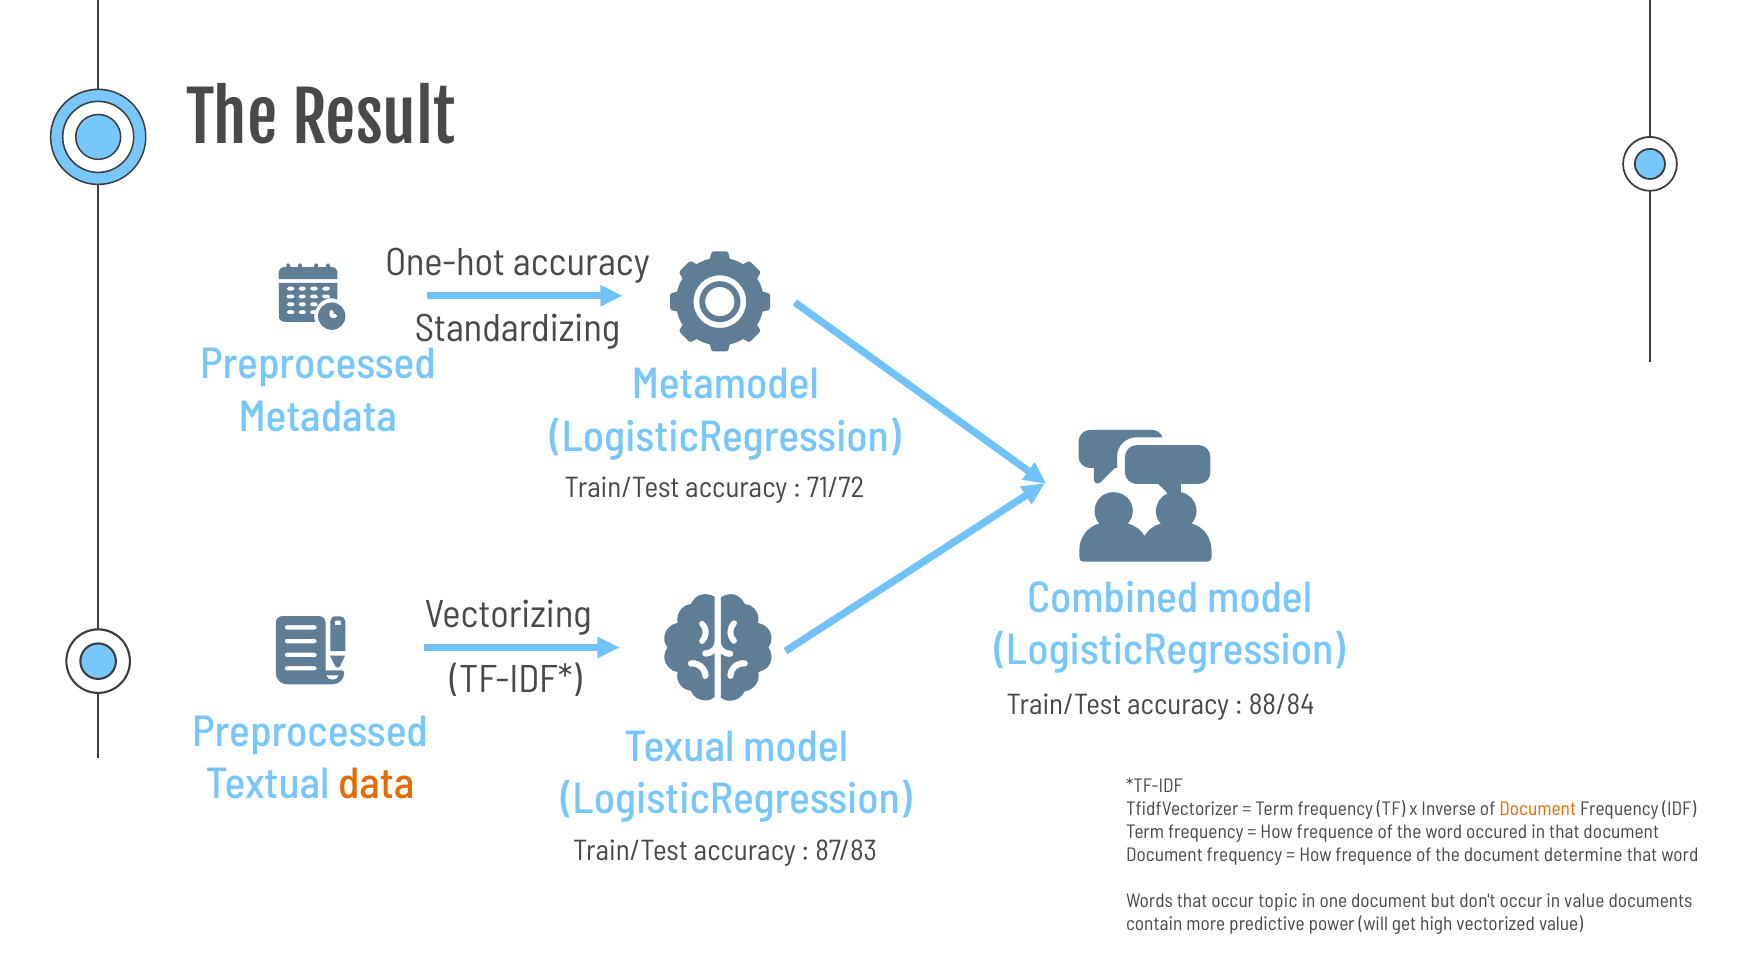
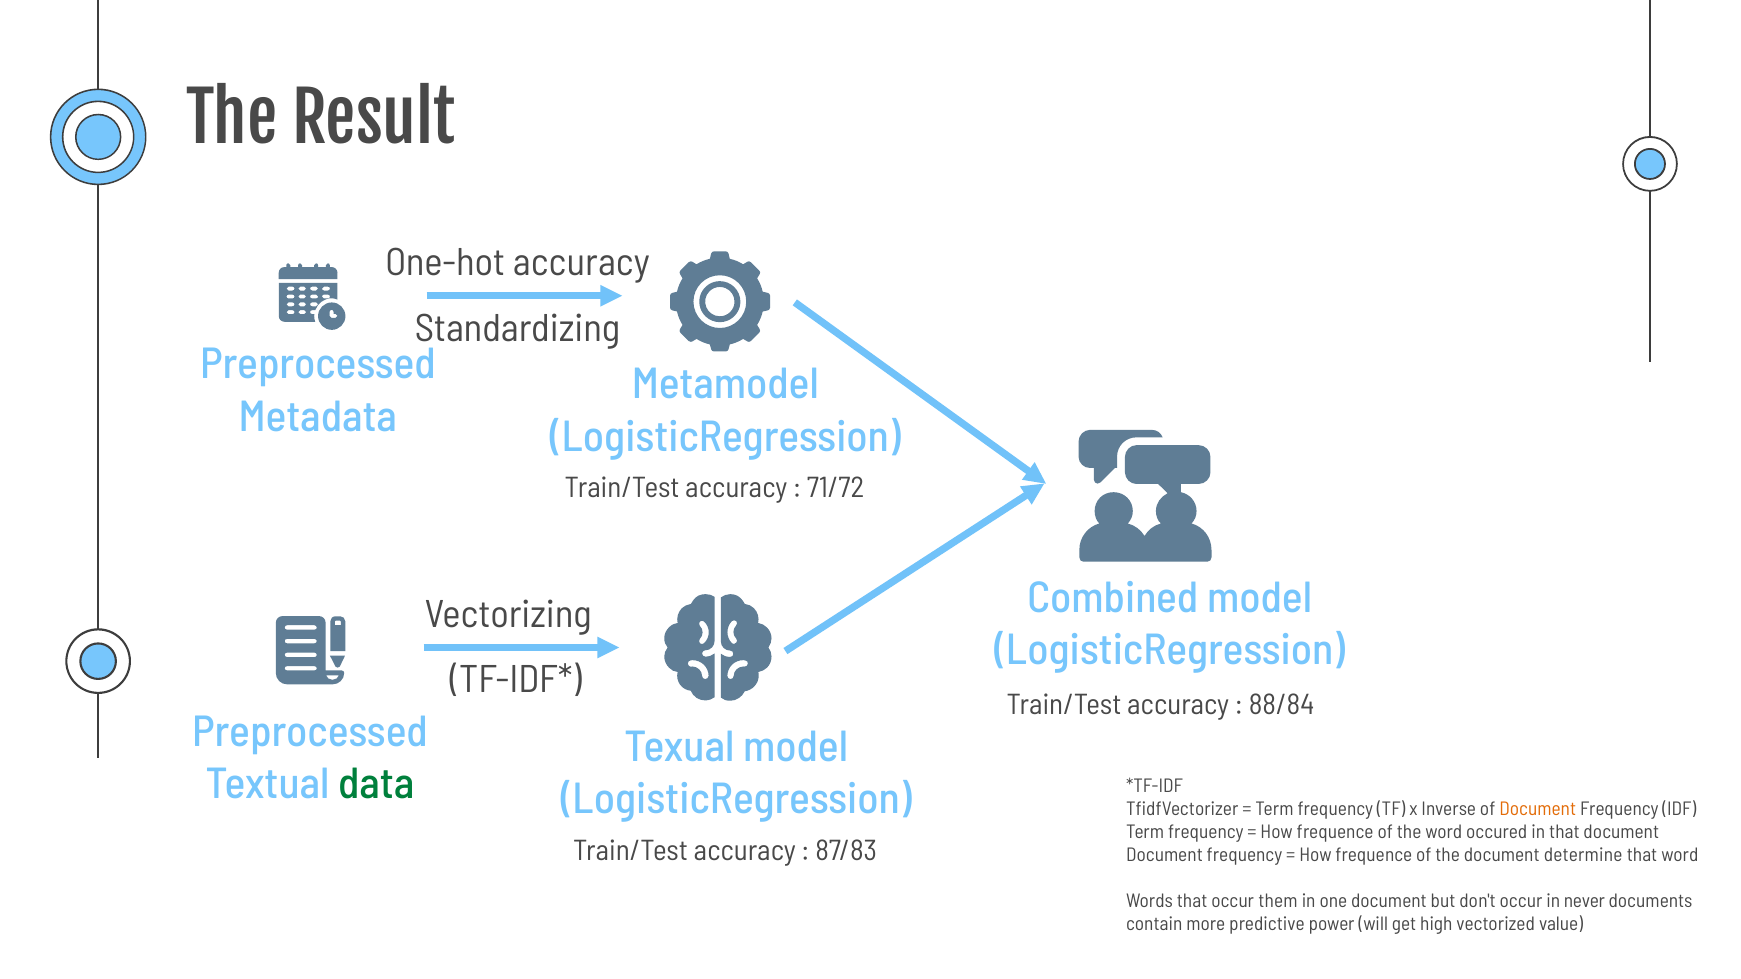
data colour: orange -> green (376, 785)
topic: topic -> them (1278, 902)
in value: value -> never (1584, 902)
